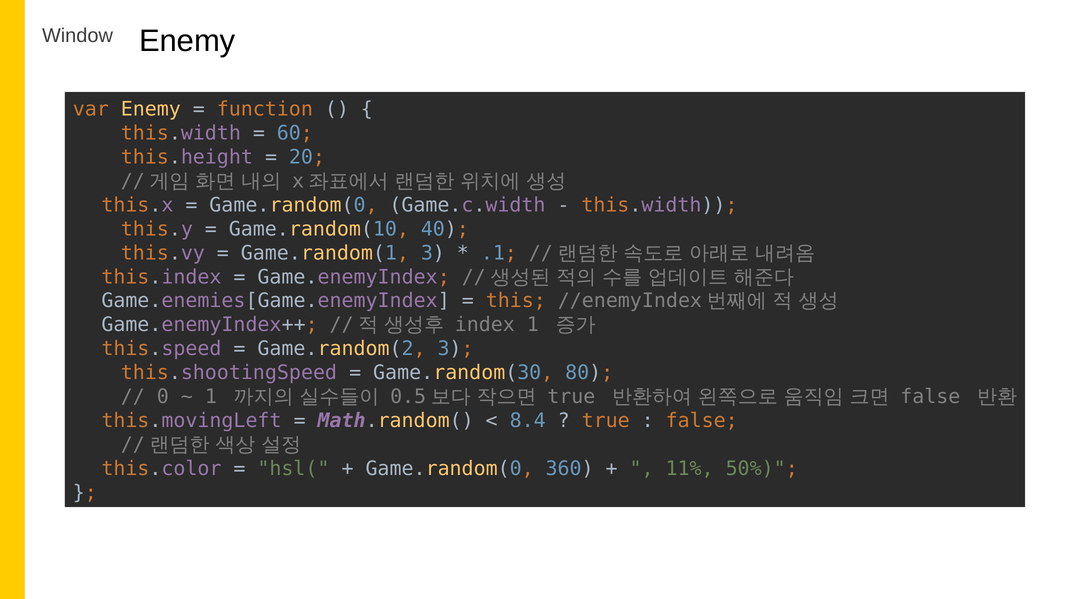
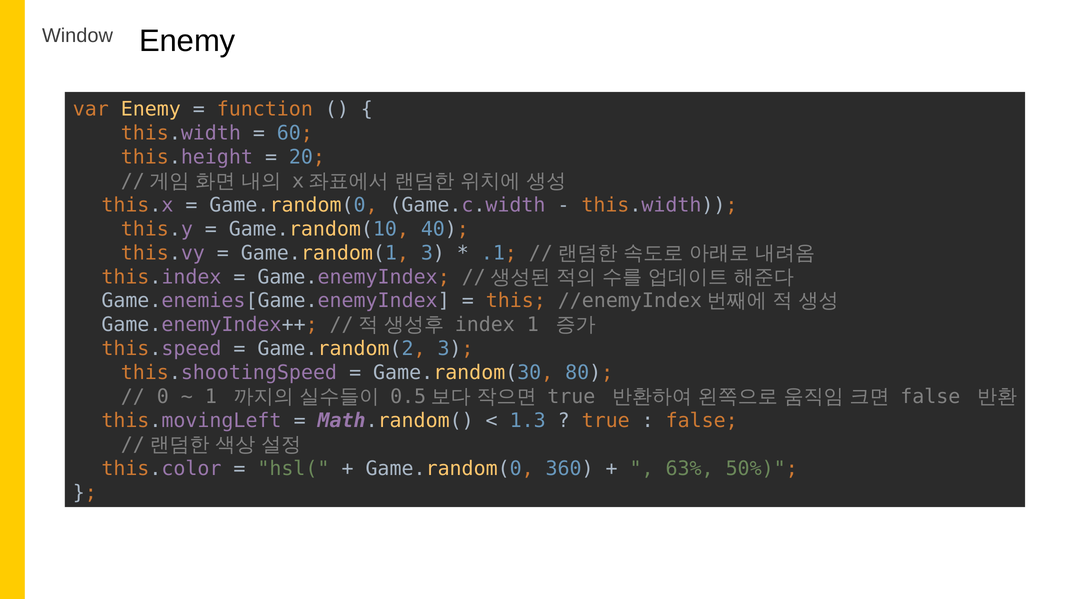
8.4: 8.4 -> 1.3 (528, 421)
11%: 11% -> 63% (690, 469)
